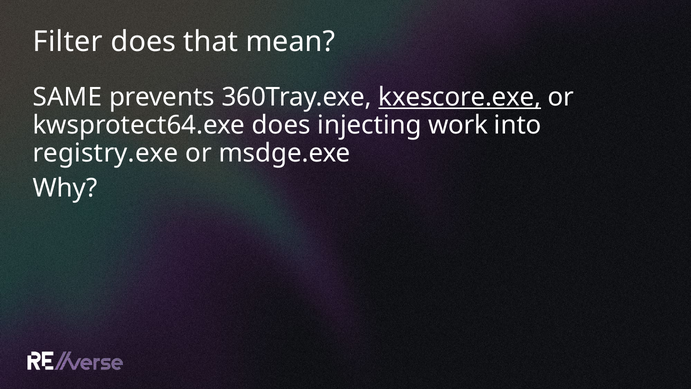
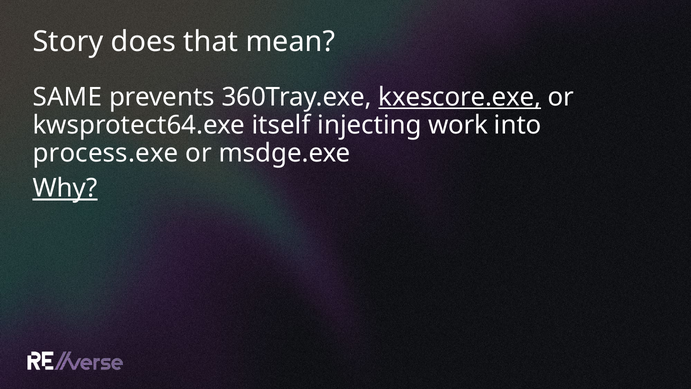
Filter: Filter -> Story (68, 42)
kwsprotect64.exe does: does -> itself (281, 125)
registry.exe: registry.exe -> process.exe (106, 153)
Why underline: none -> present (65, 188)
